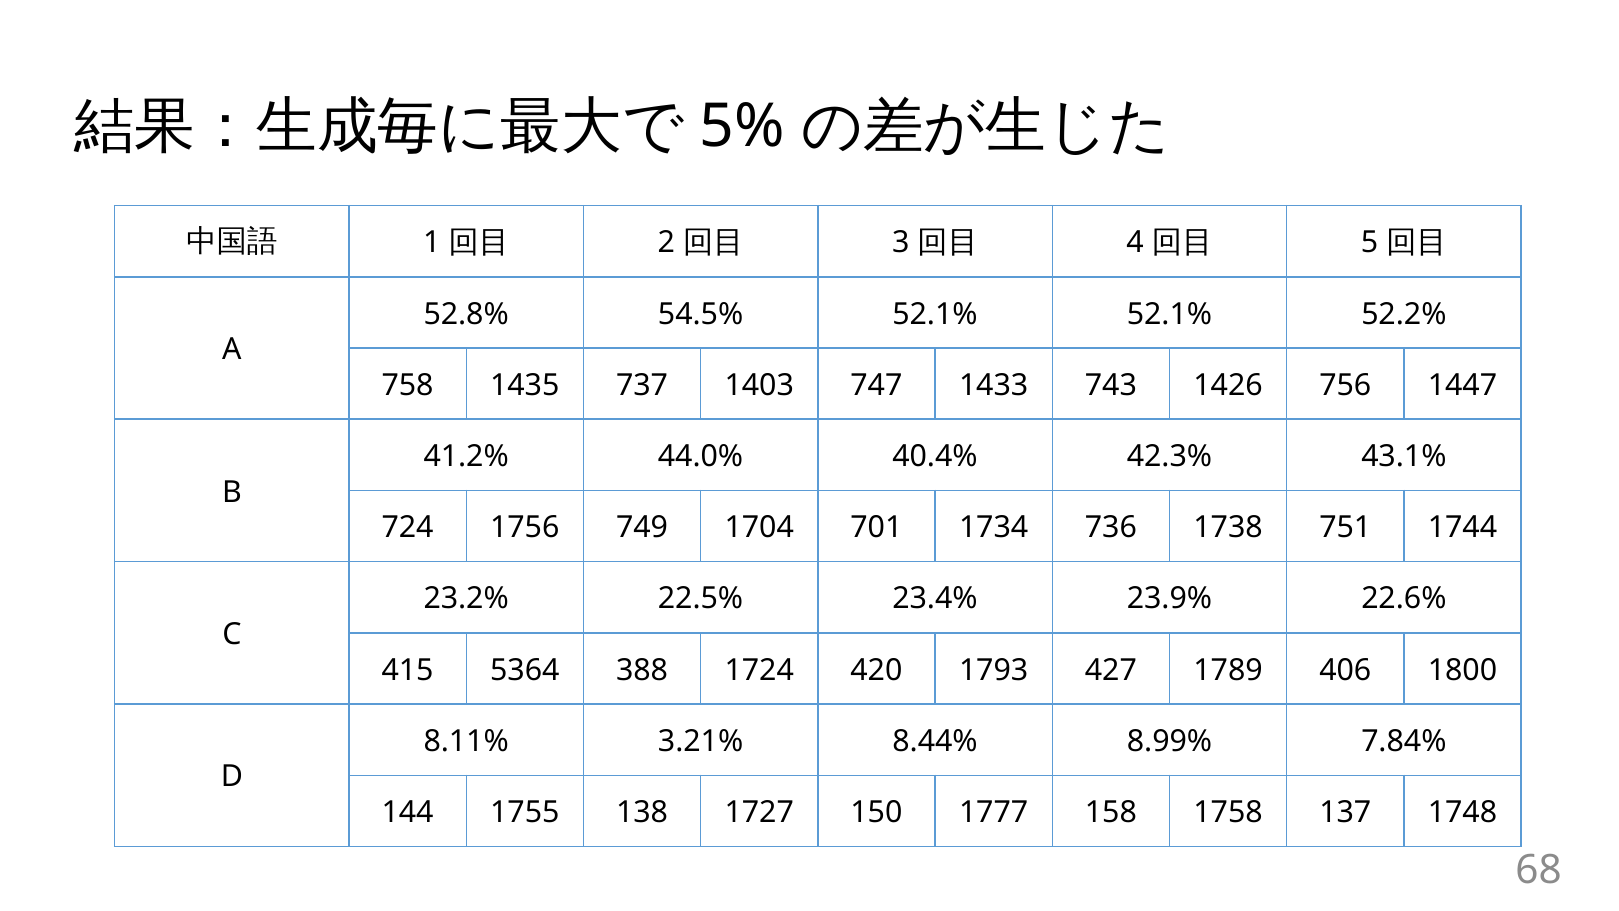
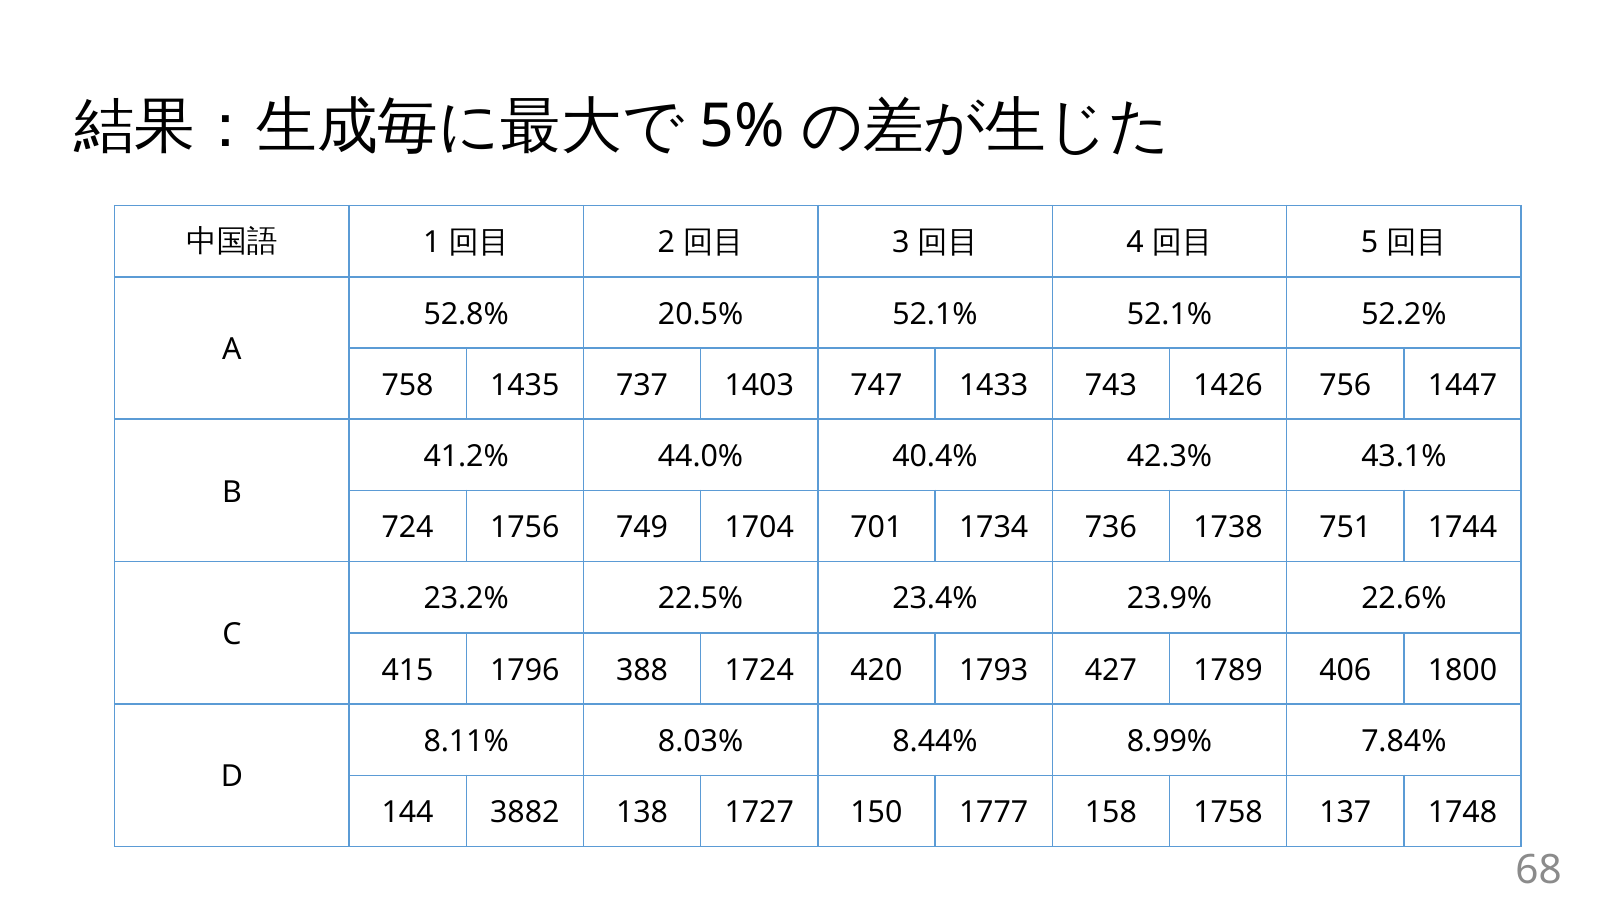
54.5%: 54.5% -> 20.5% (701, 314)
5364: 5364 -> 1796 (525, 670)
3.21%: 3.21% -> 8.03% (701, 741)
1755: 1755 -> 3882 (525, 812)
